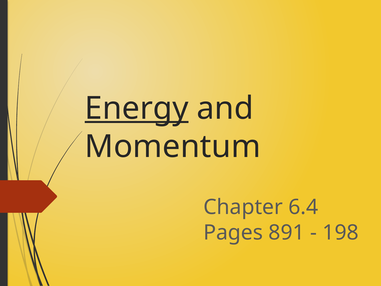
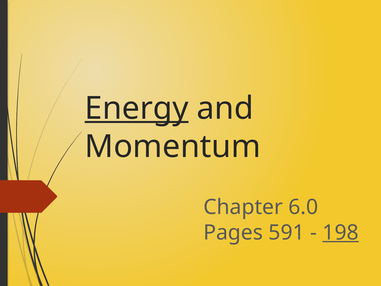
6.4: 6.4 -> 6.0 (303, 207)
891: 891 -> 591 (287, 232)
198 underline: none -> present (341, 232)
